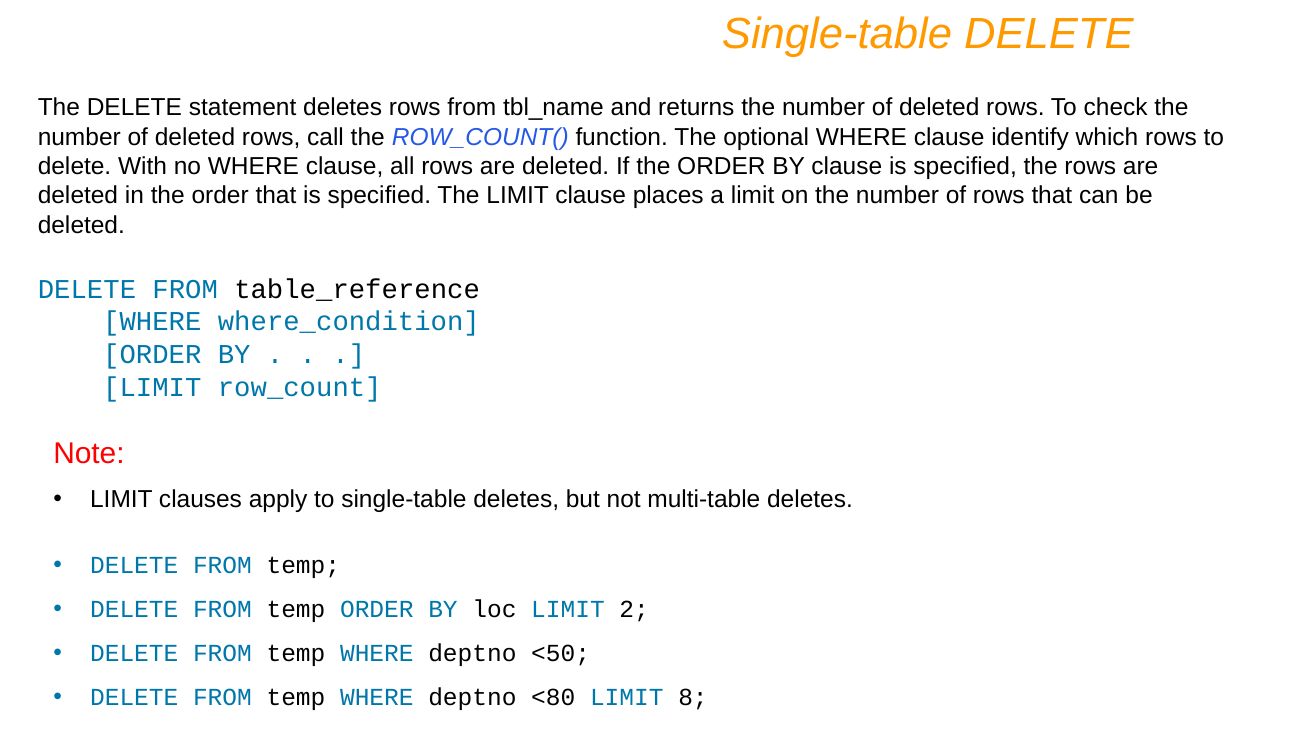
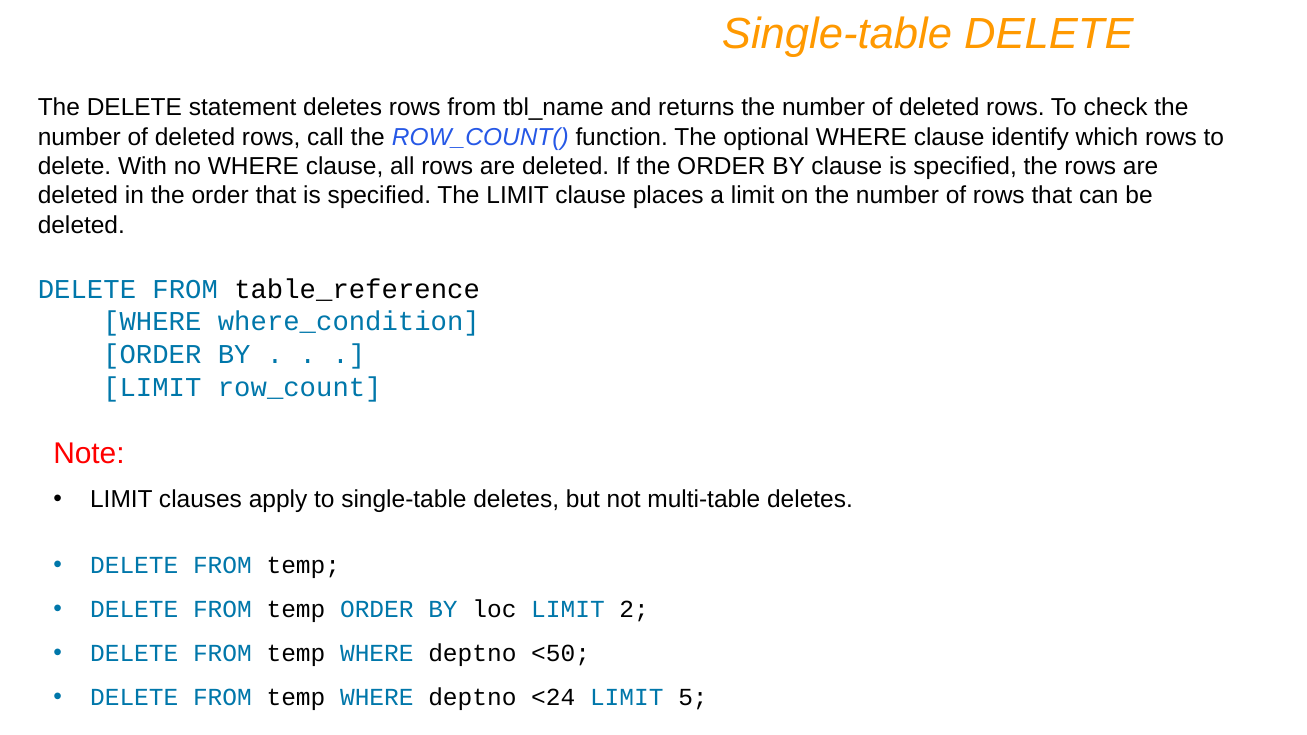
<80: <80 -> <24 (553, 698)
8: 8 -> 5 (693, 698)
